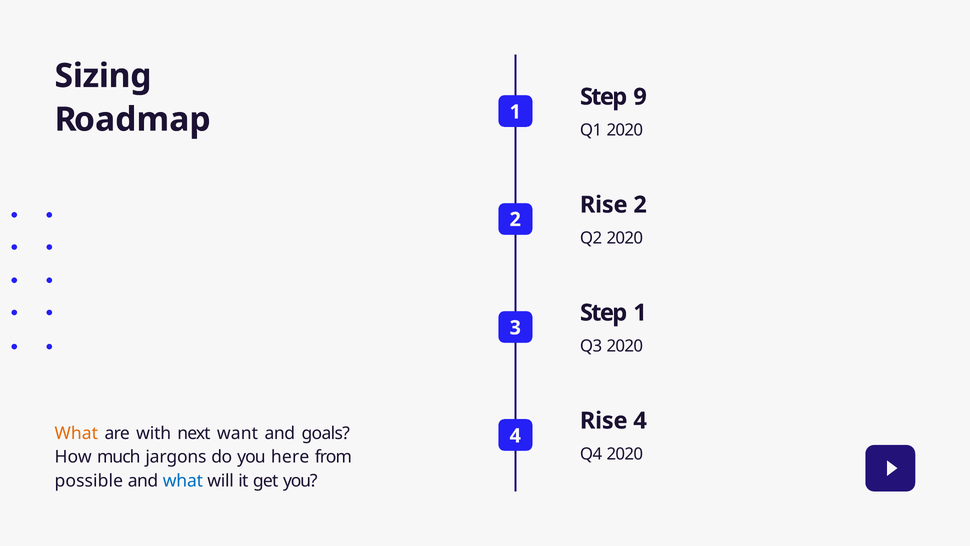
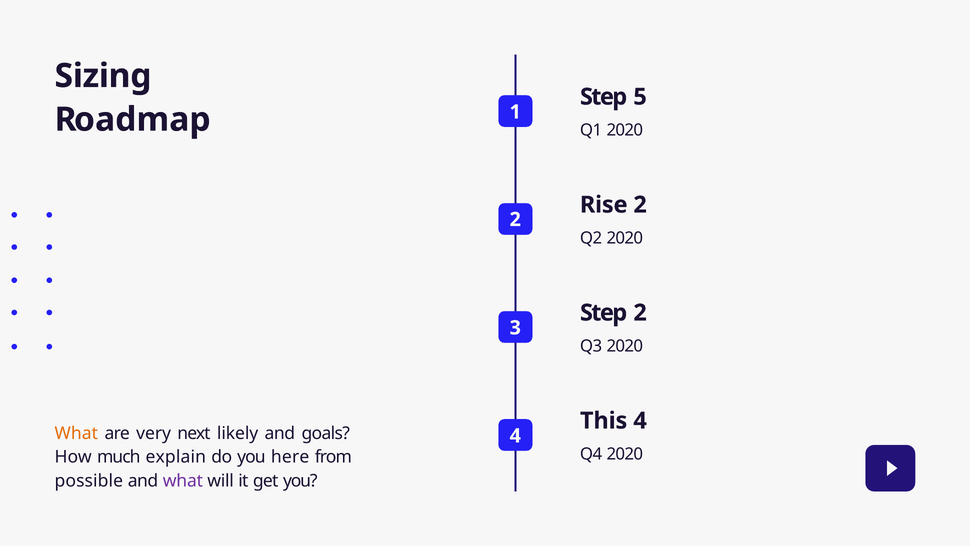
9: 9 -> 5 (640, 97)
Step 1: 1 -> 2 (640, 313)
Rise: Rise -> This (604, 420)
with: with -> very (154, 433)
want: want -> likely (238, 433)
jargons: jargons -> explain (176, 457)
what colour: blue -> purple (183, 481)
